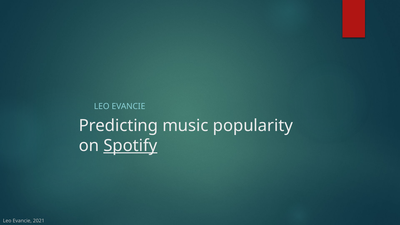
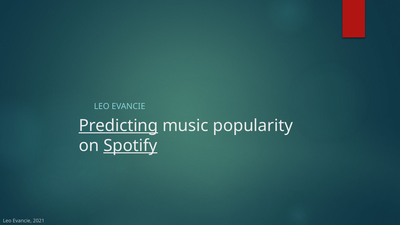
Predicting underline: none -> present (118, 126)
